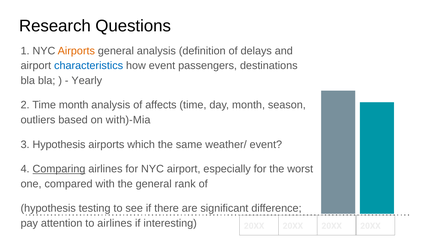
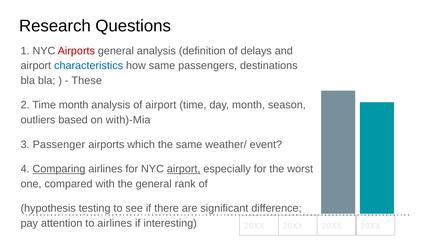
Airports colour: orange -> red (76, 51)
how event: event -> same (162, 66)
Yearly: Yearly -> These (87, 81)
of affects: affects -> airport (161, 105)
3 Hypothesis: Hypothesis -> Passenger (59, 144)
airport underline: none -> present (184, 169)
